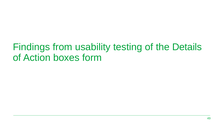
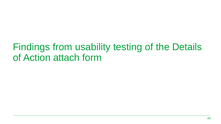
boxes: boxes -> attach (66, 58)
